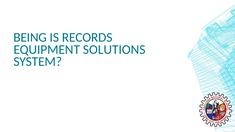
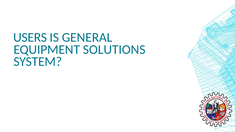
BEING: BEING -> USERS (30, 37)
RECORDS: RECORDS -> GENERAL (87, 37)
